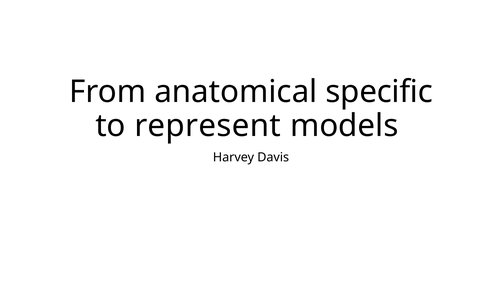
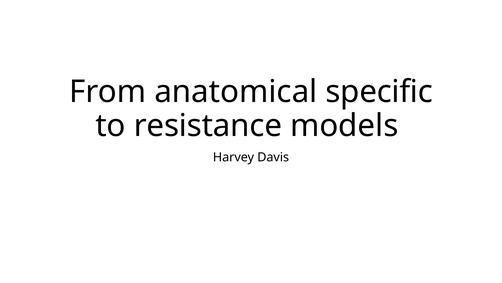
represent: represent -> resistance (208, 125)
